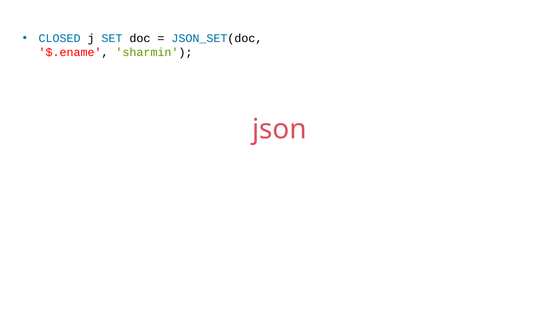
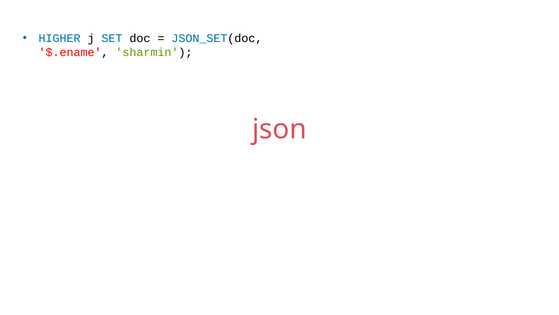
CLOSED: CLOSED -> HIGHER (60, 38)
